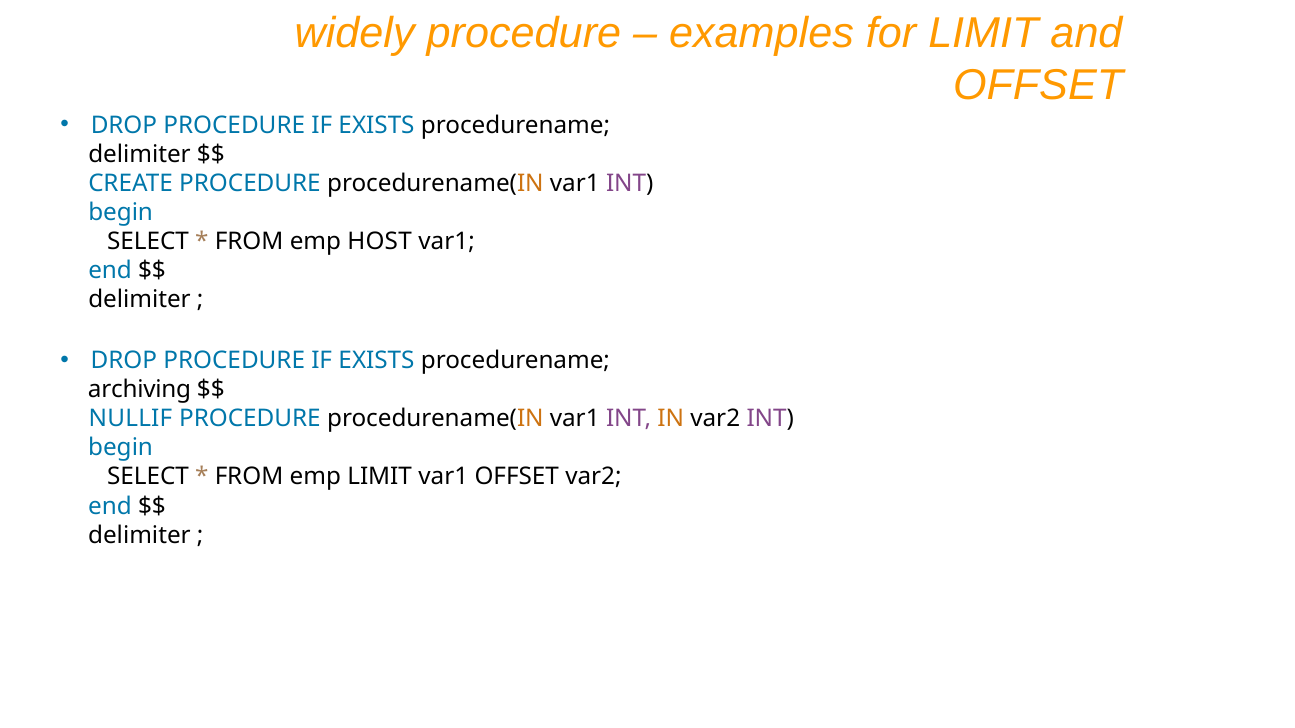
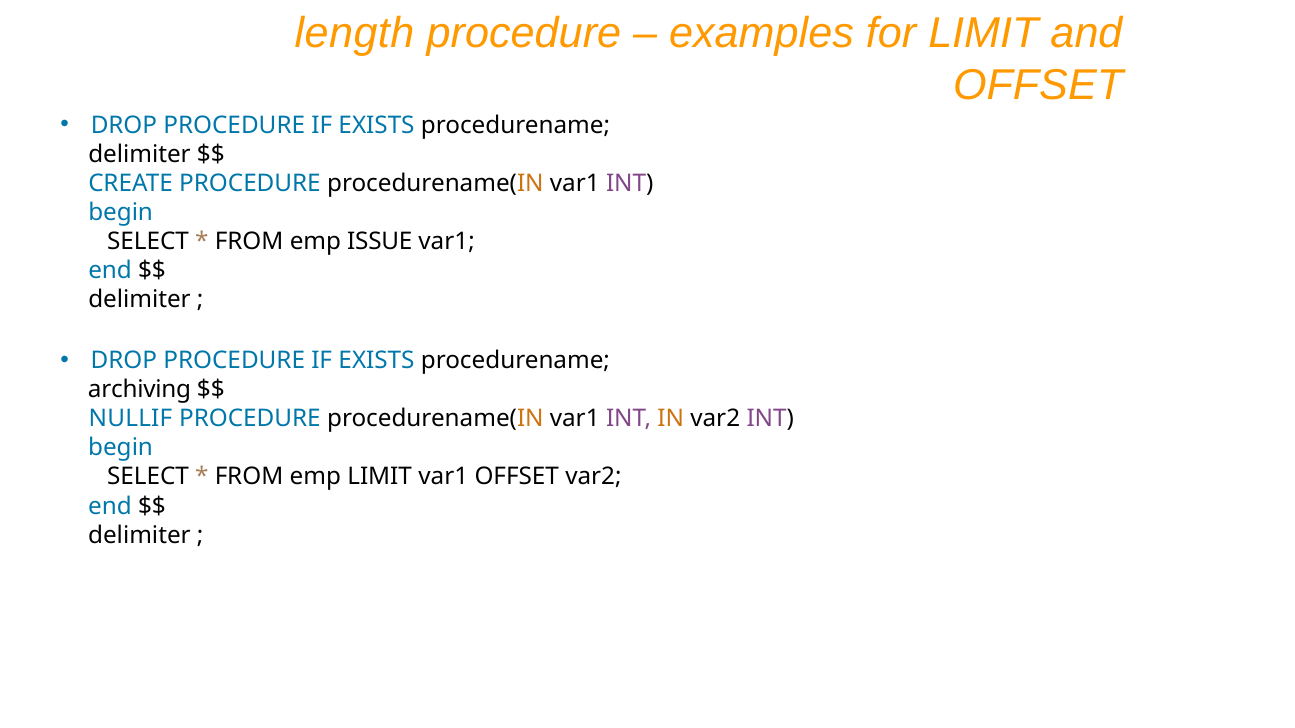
widely: widely -> length (355, 34)
HOST: HOST -> ISSUE (380, 242)
